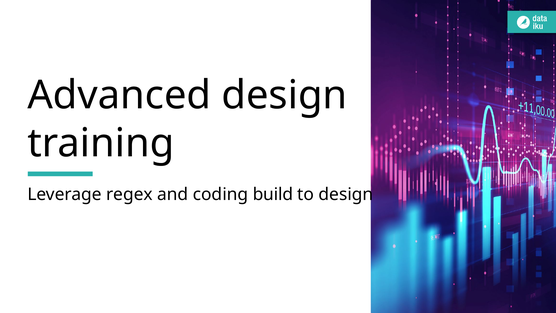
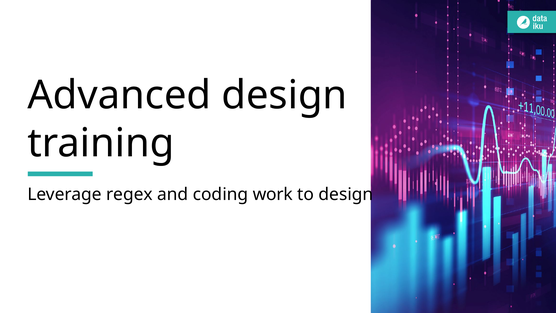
build: build -> work (273, 194)
